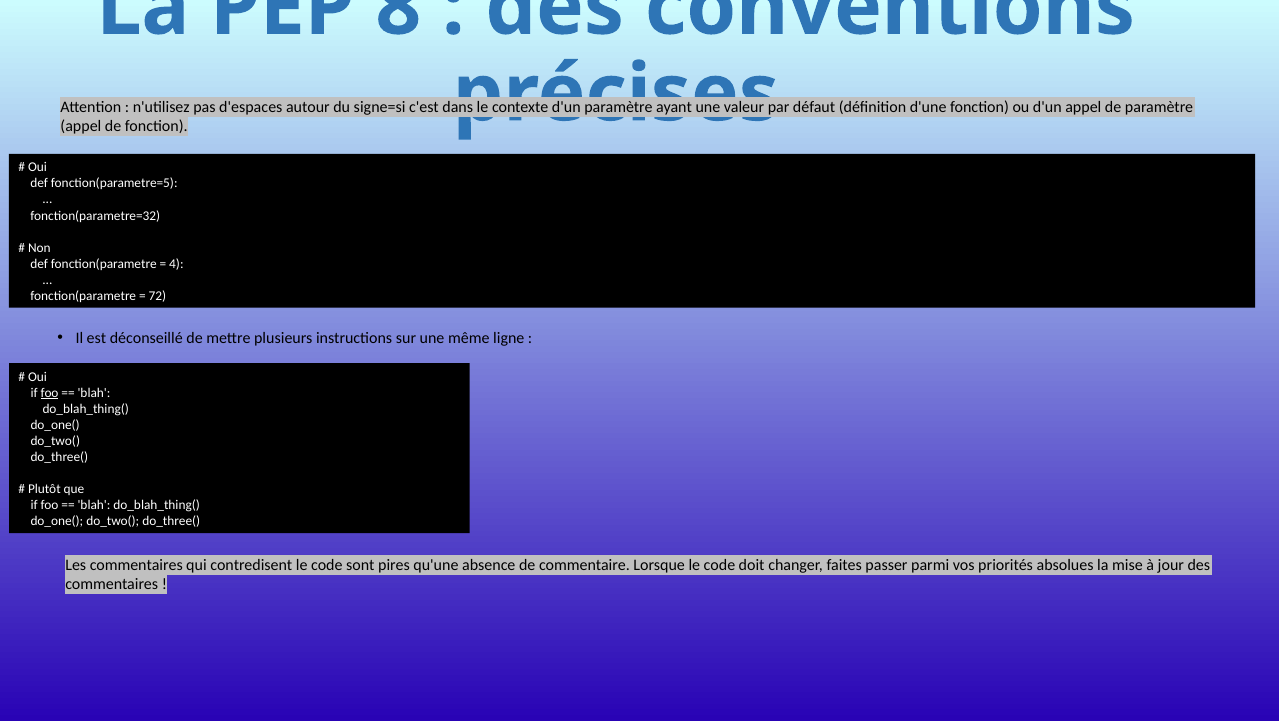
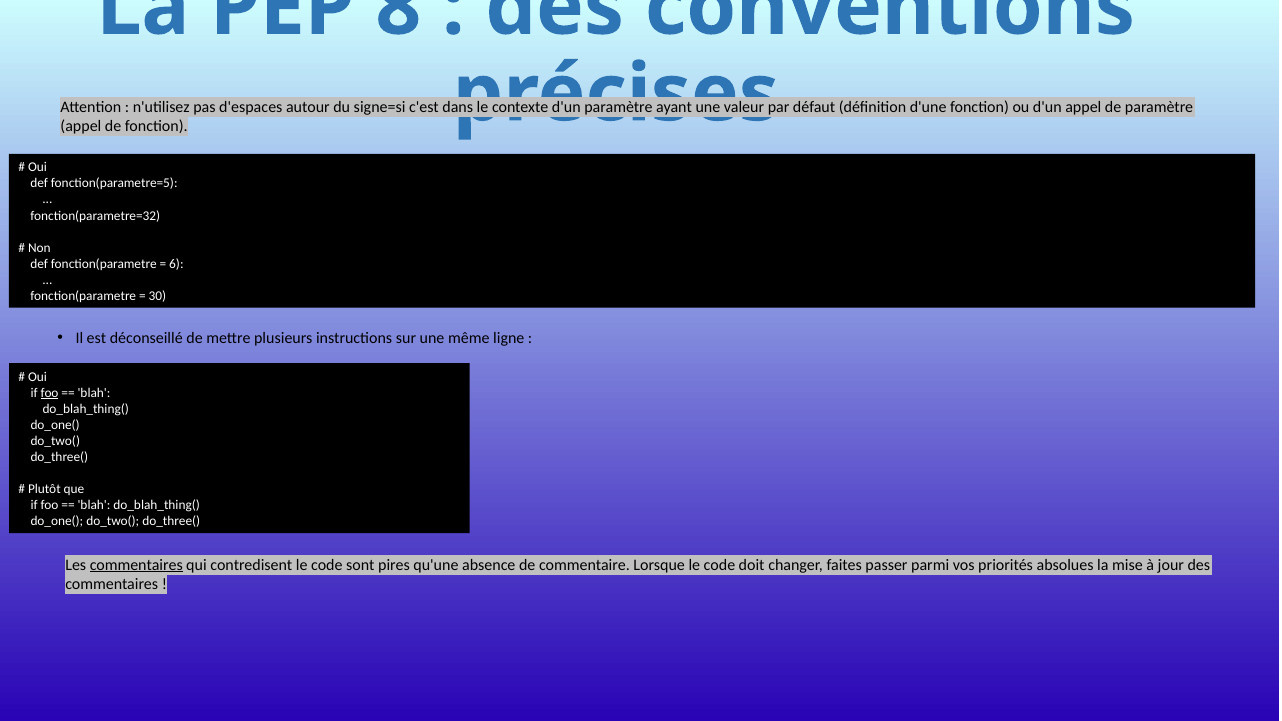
4: 4 -> 6 (176, 264)
72: 72 -> 30 (157, 296)
commentaires underline: none -> present (136, 565)
